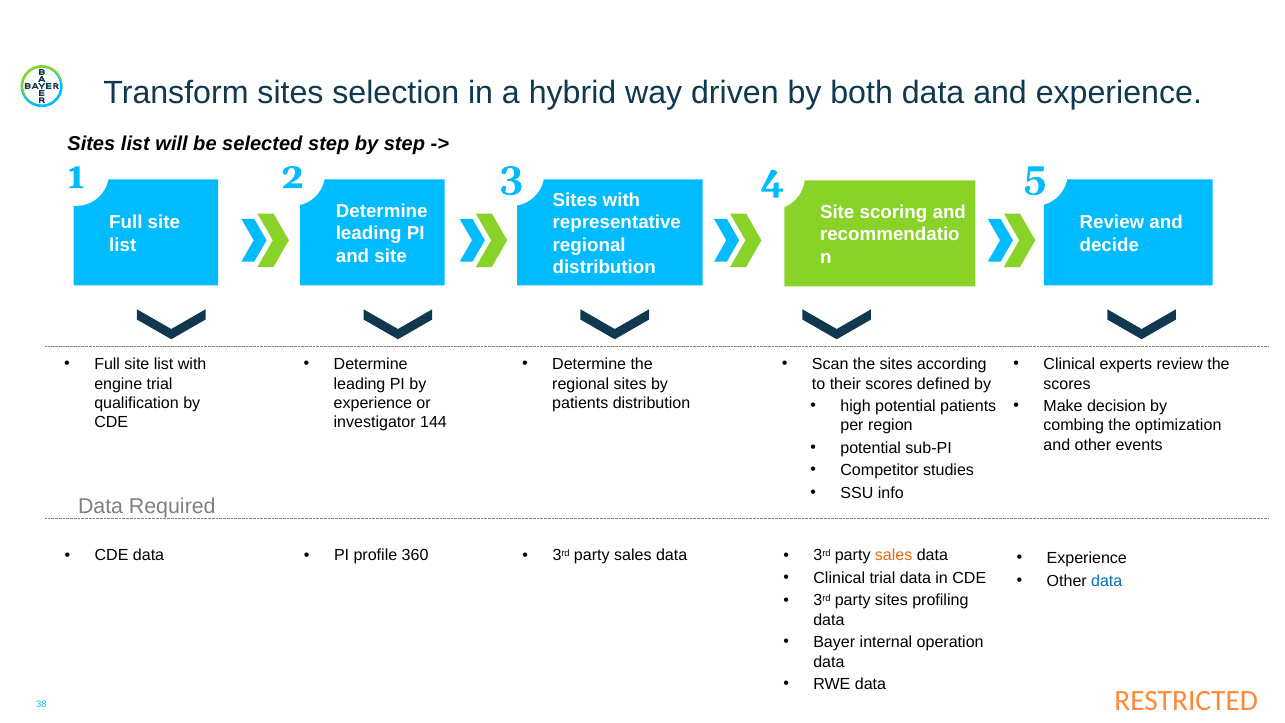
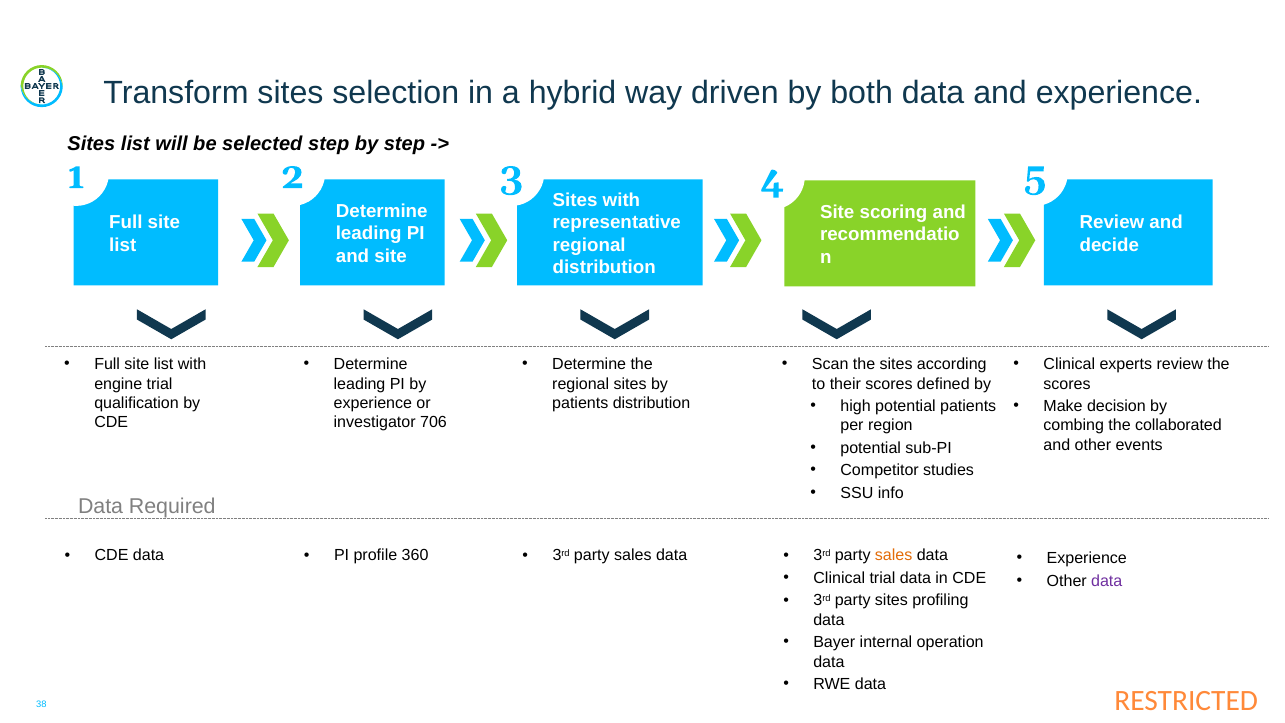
144: 144 -> 706 (433, 422)
optimization: optimization -> collaborated (1178, 425)
data colour: blue -> purple (1107, 581)
